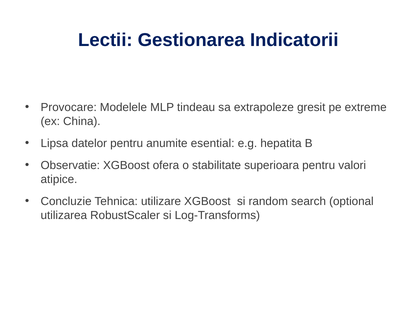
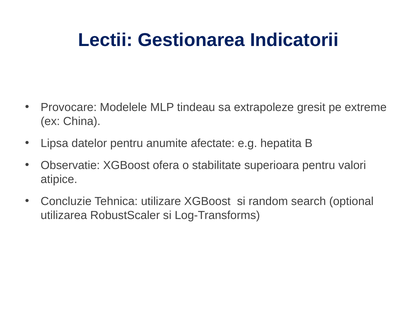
esential: esential -> afectate (213, 143)
